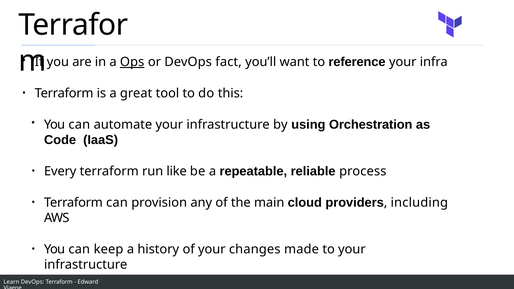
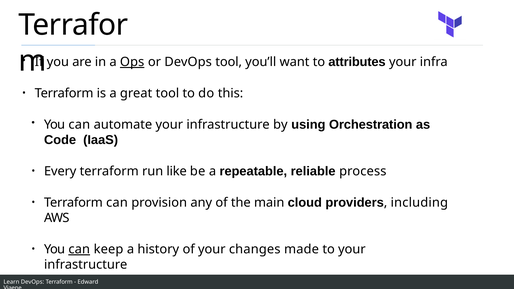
DevOps fact: fact -> tool (229, 62)
reference: reference -> attributes (357, 62)
can underline: none -> present (79, 249)
